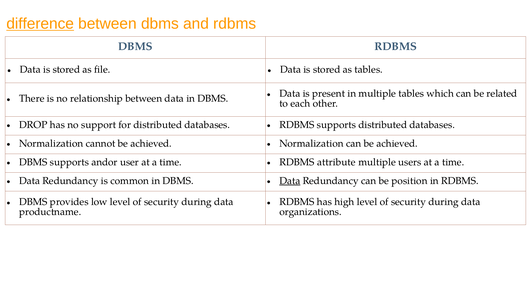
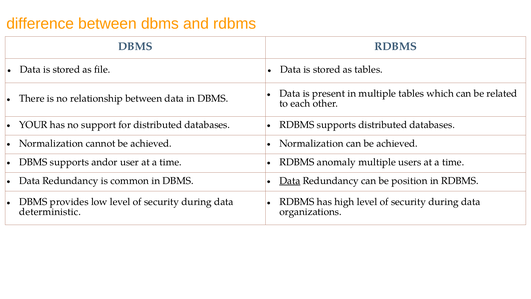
difference underline: present -> none (40, 24)
DROP: DROP -> YOUR (33, 125)
attribute: attribute -> anomaly (336, 162)
productname: productname -> deterministic (50, 212)
